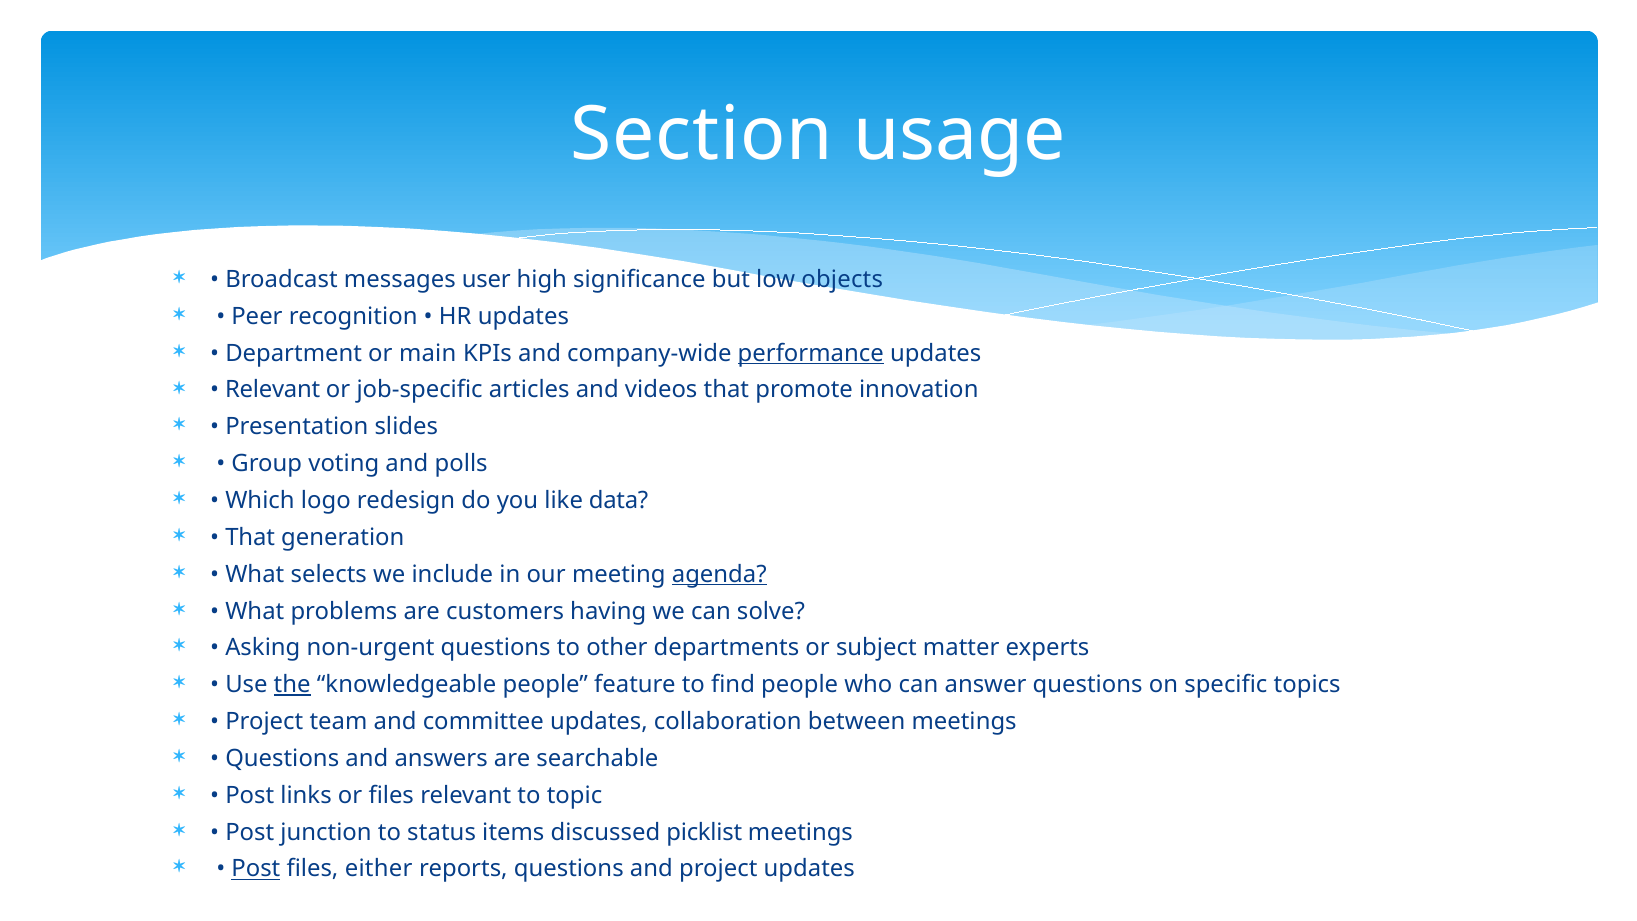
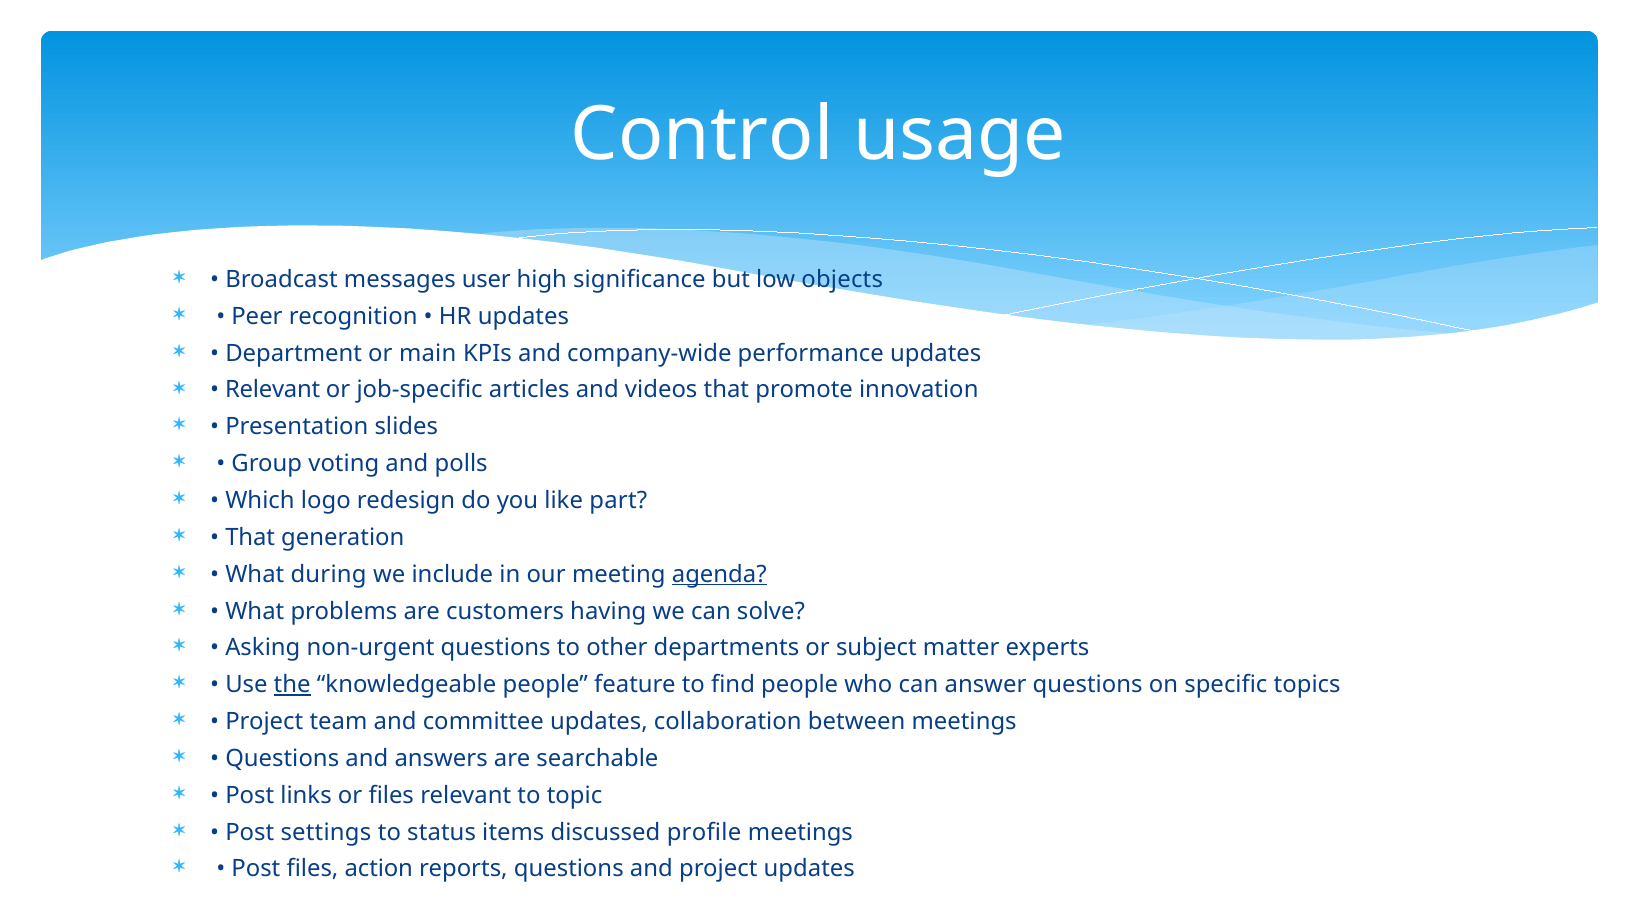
Section: Section -> Control (702, 135)
performance underline: present -> none (811, 353)
data: data -> part (618, 501)
selects: selects -> during (329, 574)
junction: junction -> settings (326, 832)
picklist: picklist -> profile (704, 832)
Post underline: present -> none (256, 869)
either: either -> action (379, 869)
